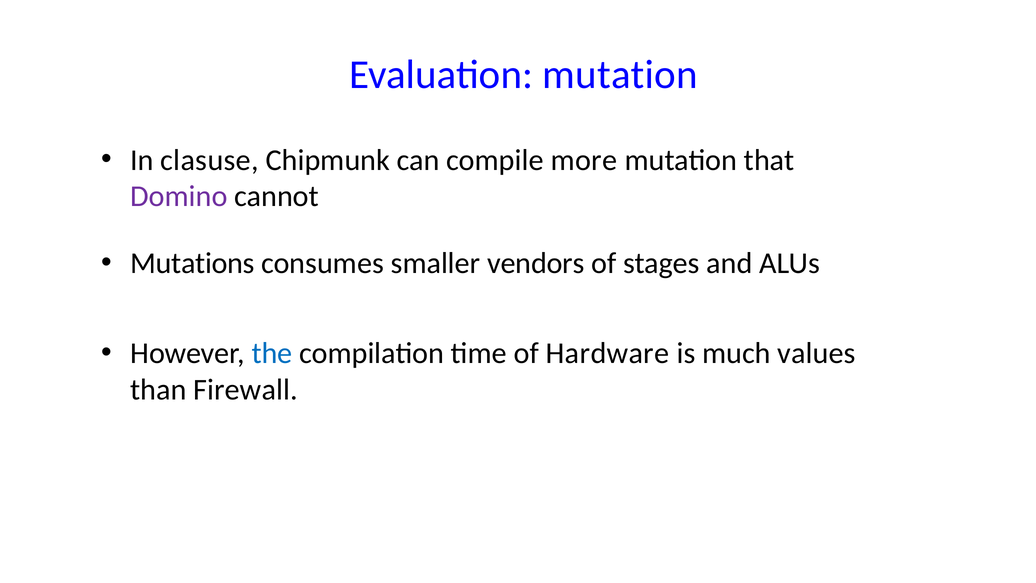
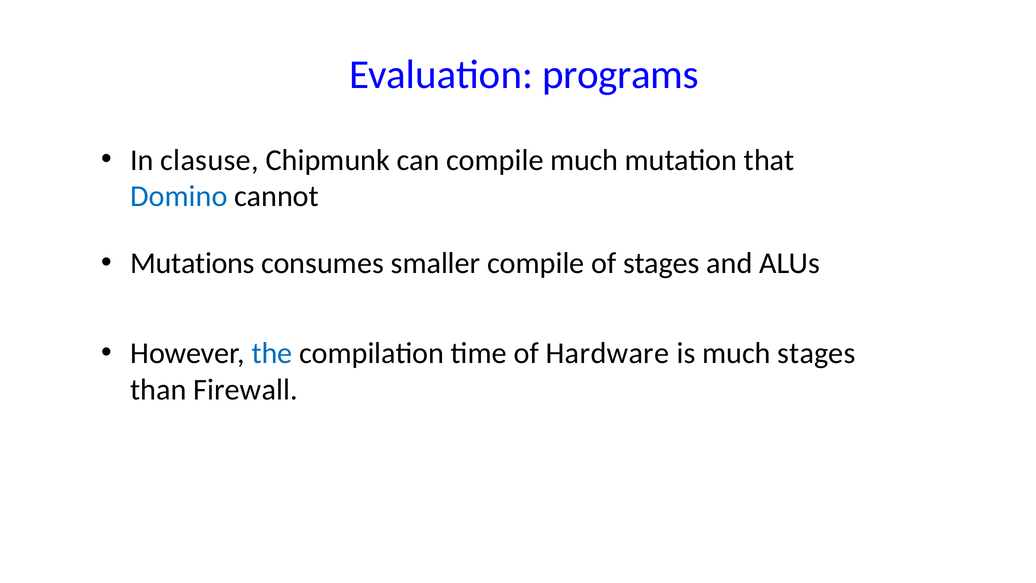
Evaluation mutation: mutation -> programs (620, 75)
compile more: more -> much (584, 160)
Domino colour: purple -> blue (179, 196)
smaller vendors: vendors -> compile (536, 263)
much values: values -> stages (816, 353)
